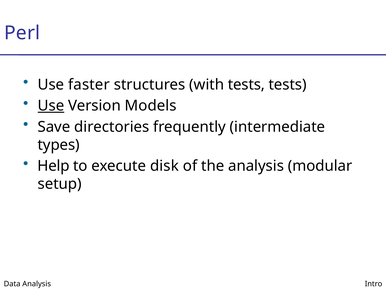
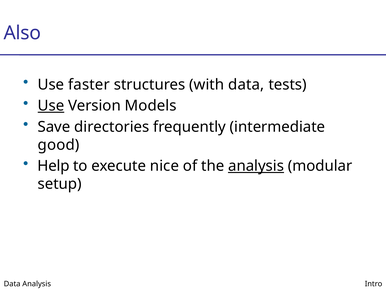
Perl: Perl -> Also (22, 33)
with tests: tests -> data (246, 85)
types: types -> good (59, 145)
disk: disk -> nice (164, 166)
analysis underline: none -> present (256, 166)
